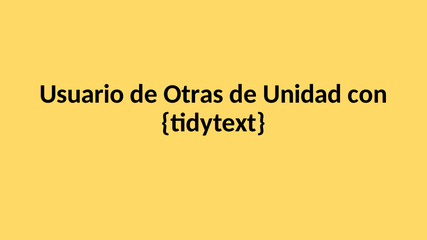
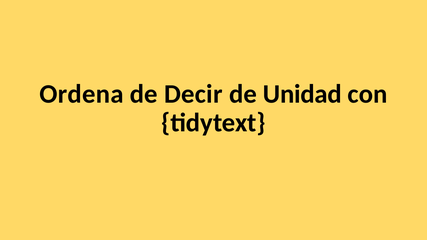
Usuario: Usuario -> Ordena (81, 94)
Otras: Otras -> Decir (193, 94)
